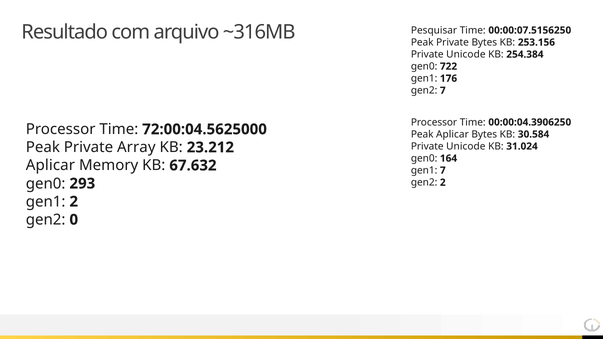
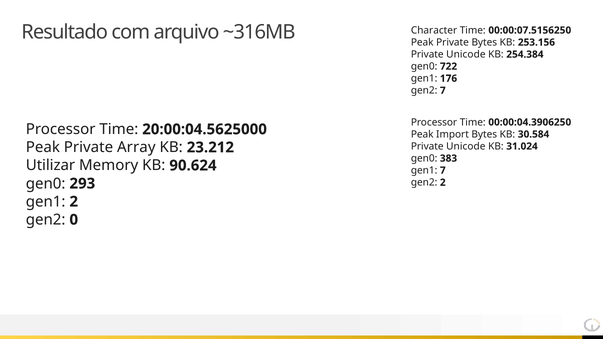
Pesquisar: Pesquisar -> Character (434, 30)
72:00:04.5625000: 72:00:04.5625000 -> 20:00:04.5625000 (205, 129)
Peak Aplicar: Aplicar -> Import (453, 134)
164: 164 -> 383 (449, 158)
Aplicar: Aplicar -> Utilizar (50, 166)
67.632: 67.632 -> 90.624 (193, 166)
